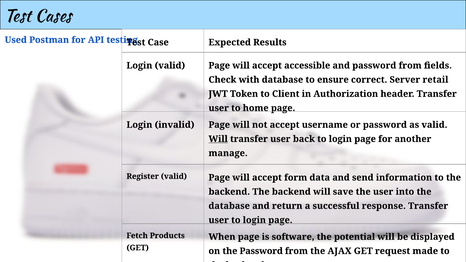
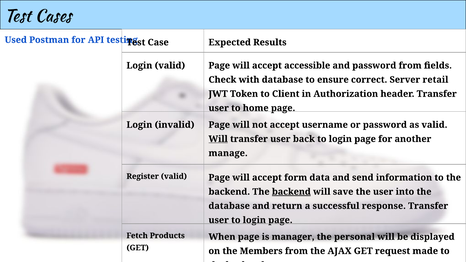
backend underline: none -> present (291, 192)
software: software -> manager (293, 237)
potential: potential -> personal (354, 237)
the Password: Password -> Members (261, 251)
